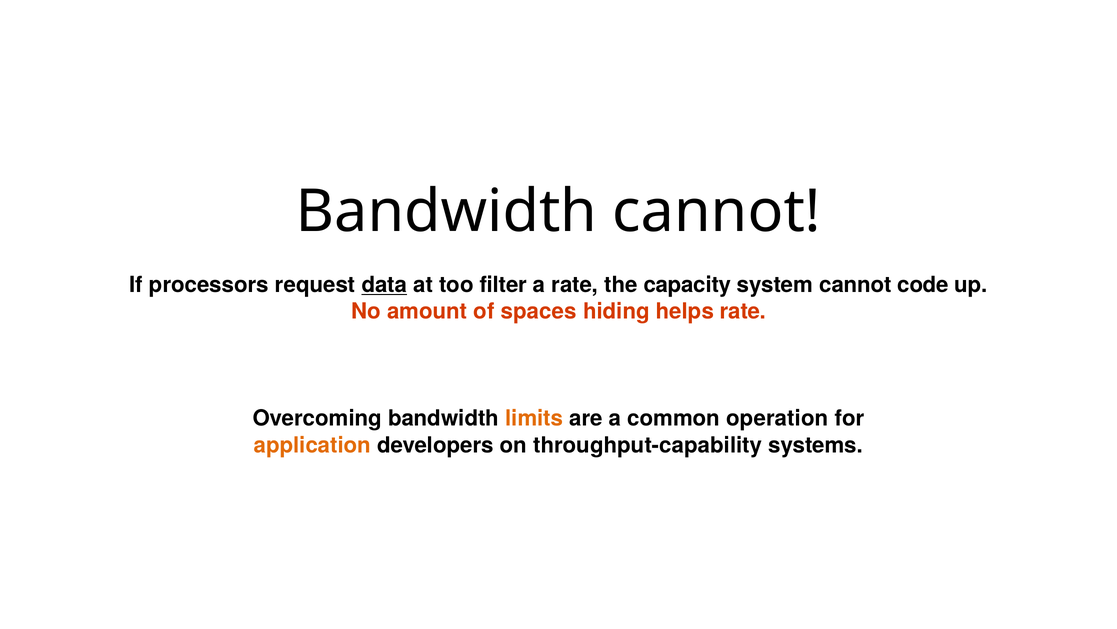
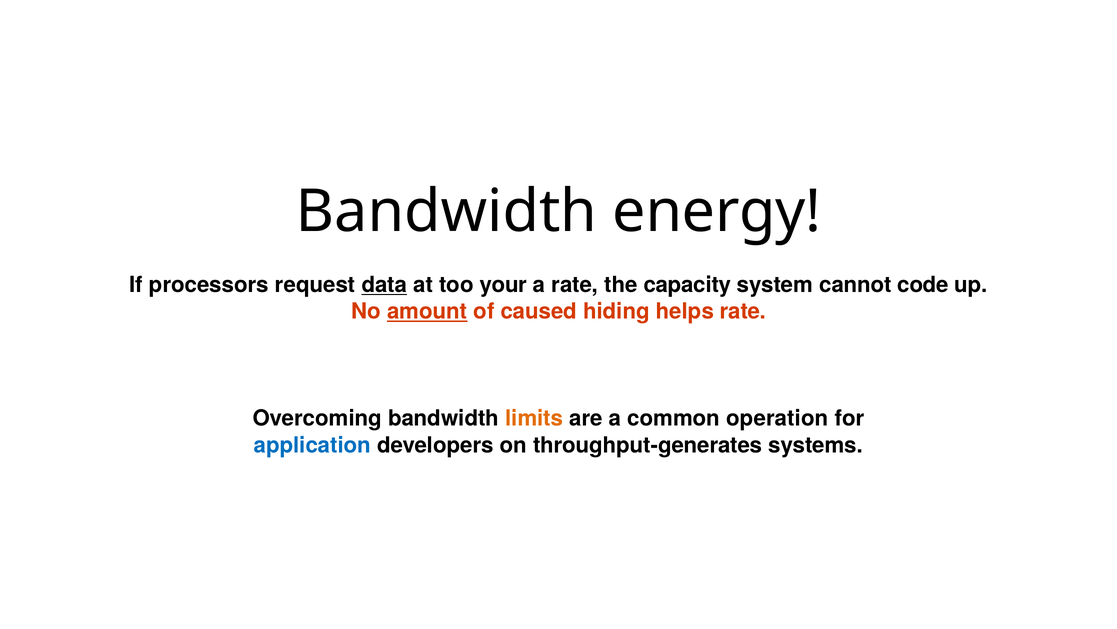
Bandwidth cannot: cannot -> energy (717, 212)
filter: filter -> your (503, 285)
amount underline: none -> present (427, 311)
spaces: spaces -> caused (539, 311)
application colour: orange -> blue (312, 445)
throughput-capability: throughput-capability -> throughput-generates (648, 445)
